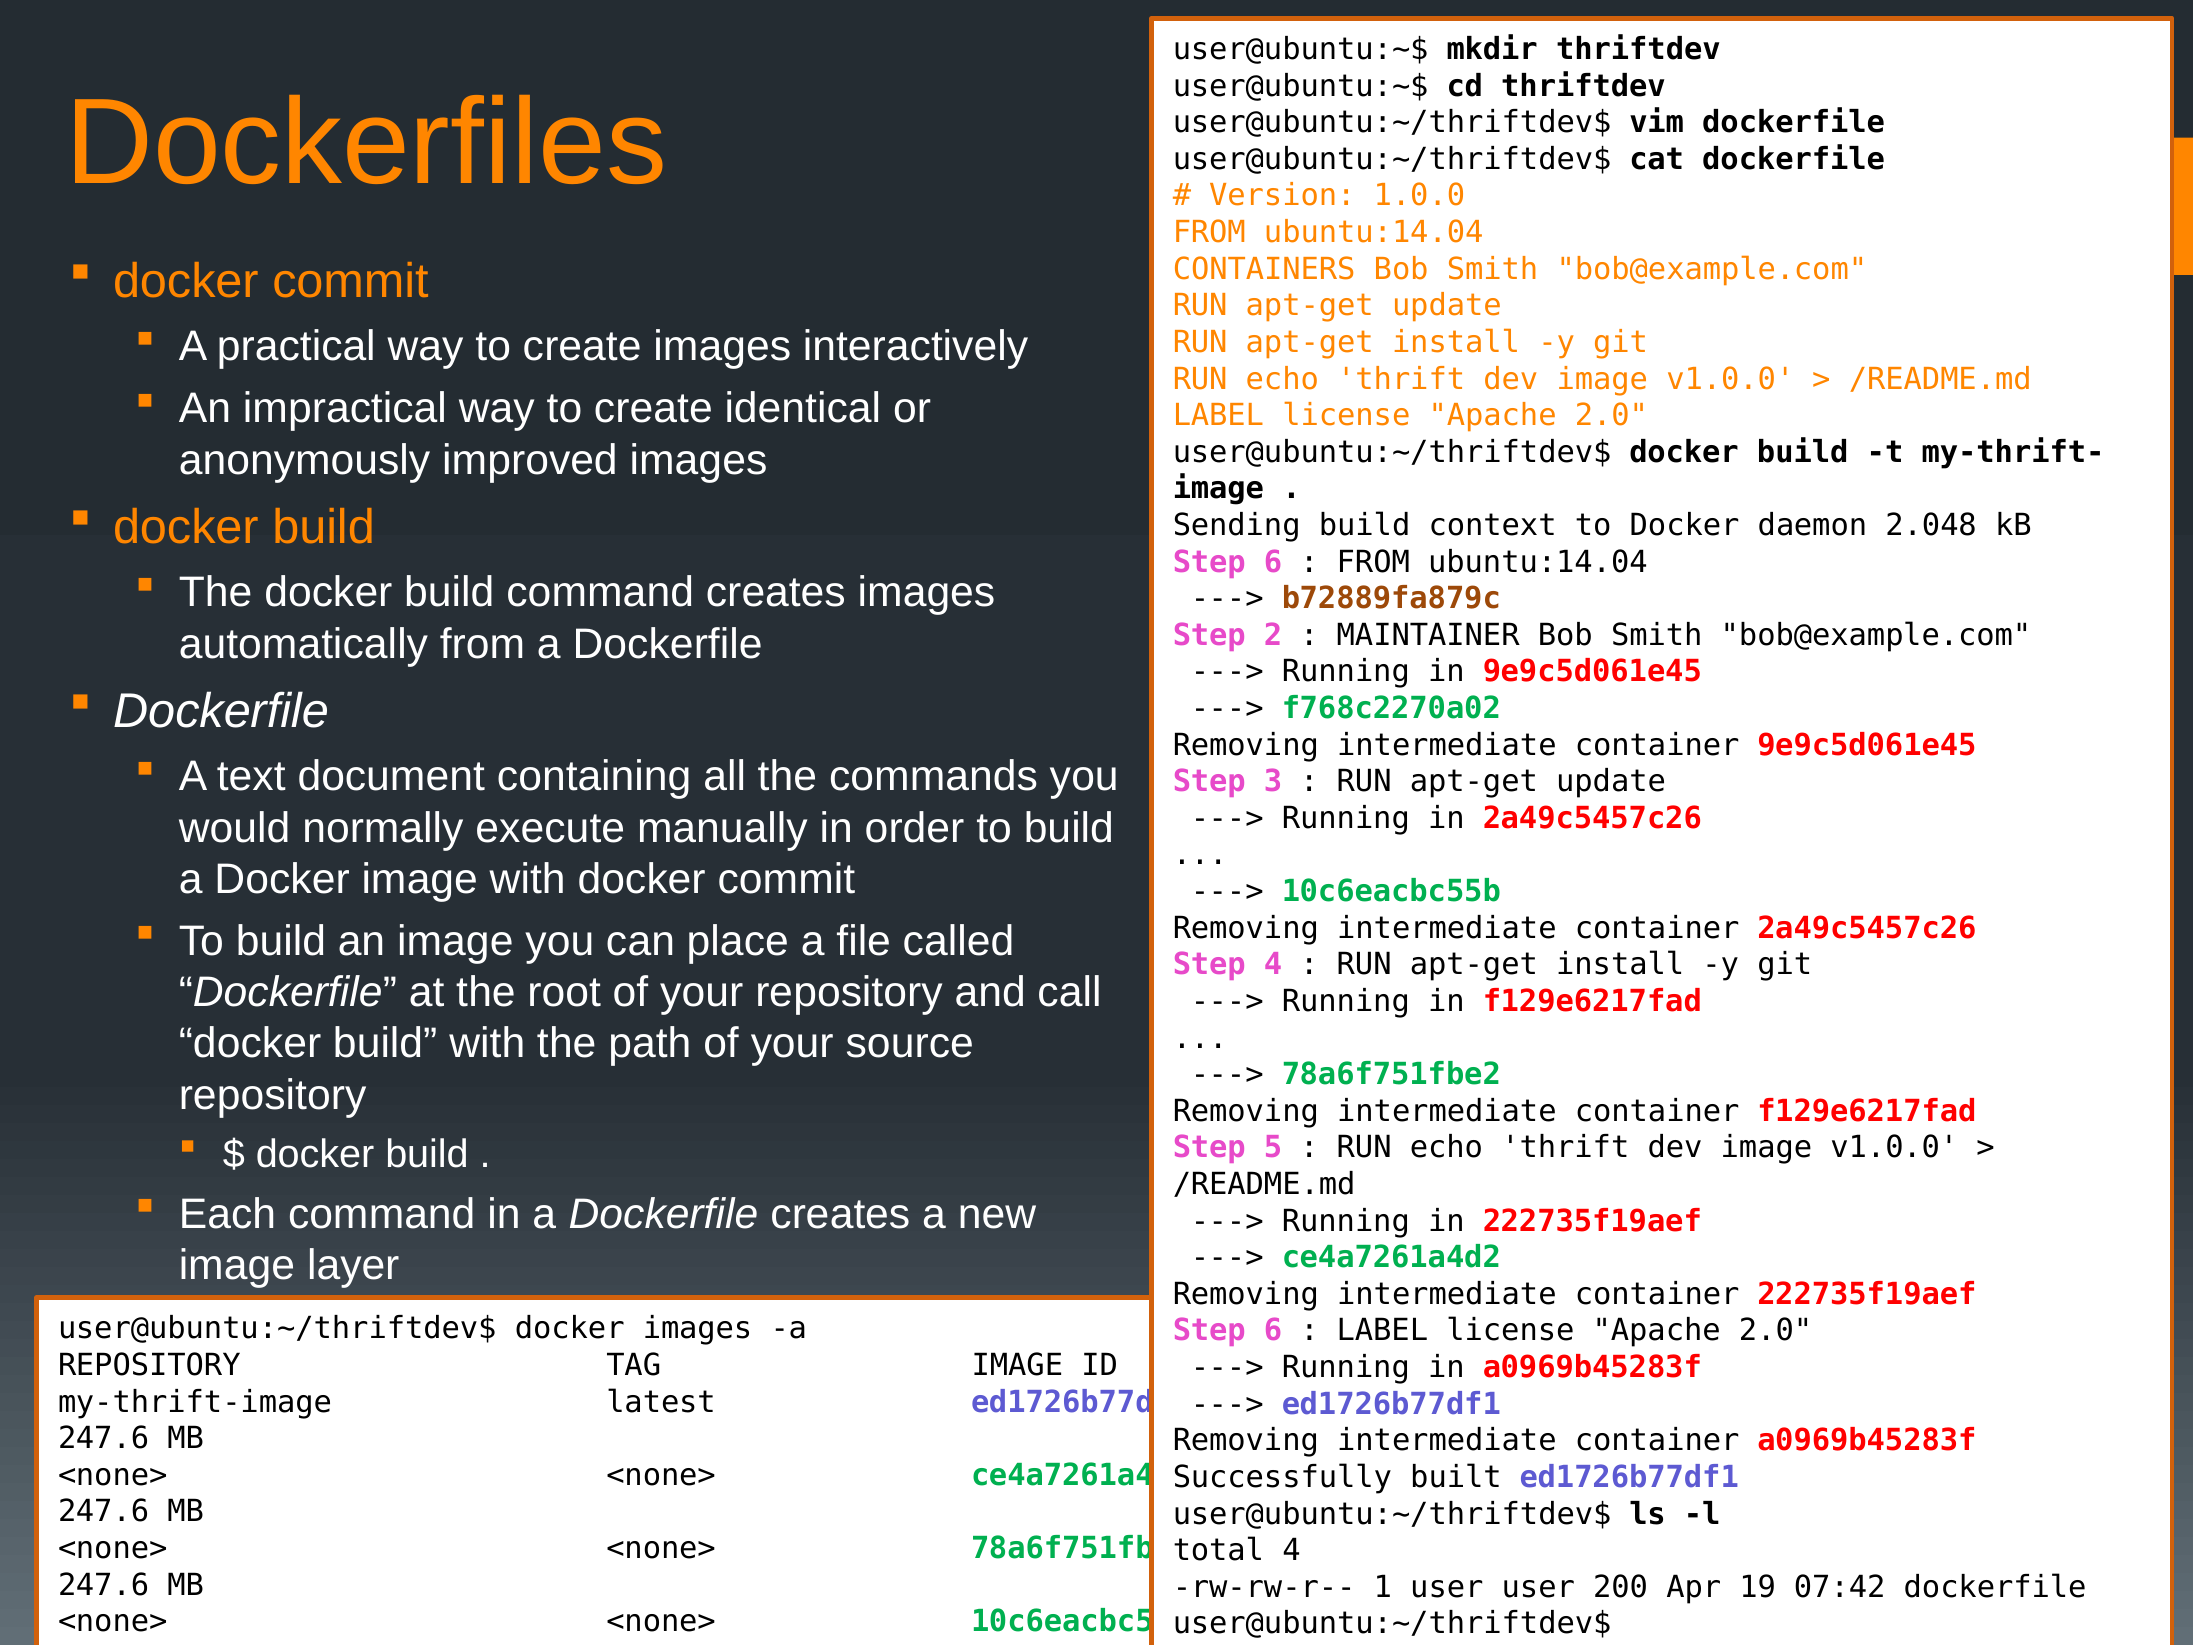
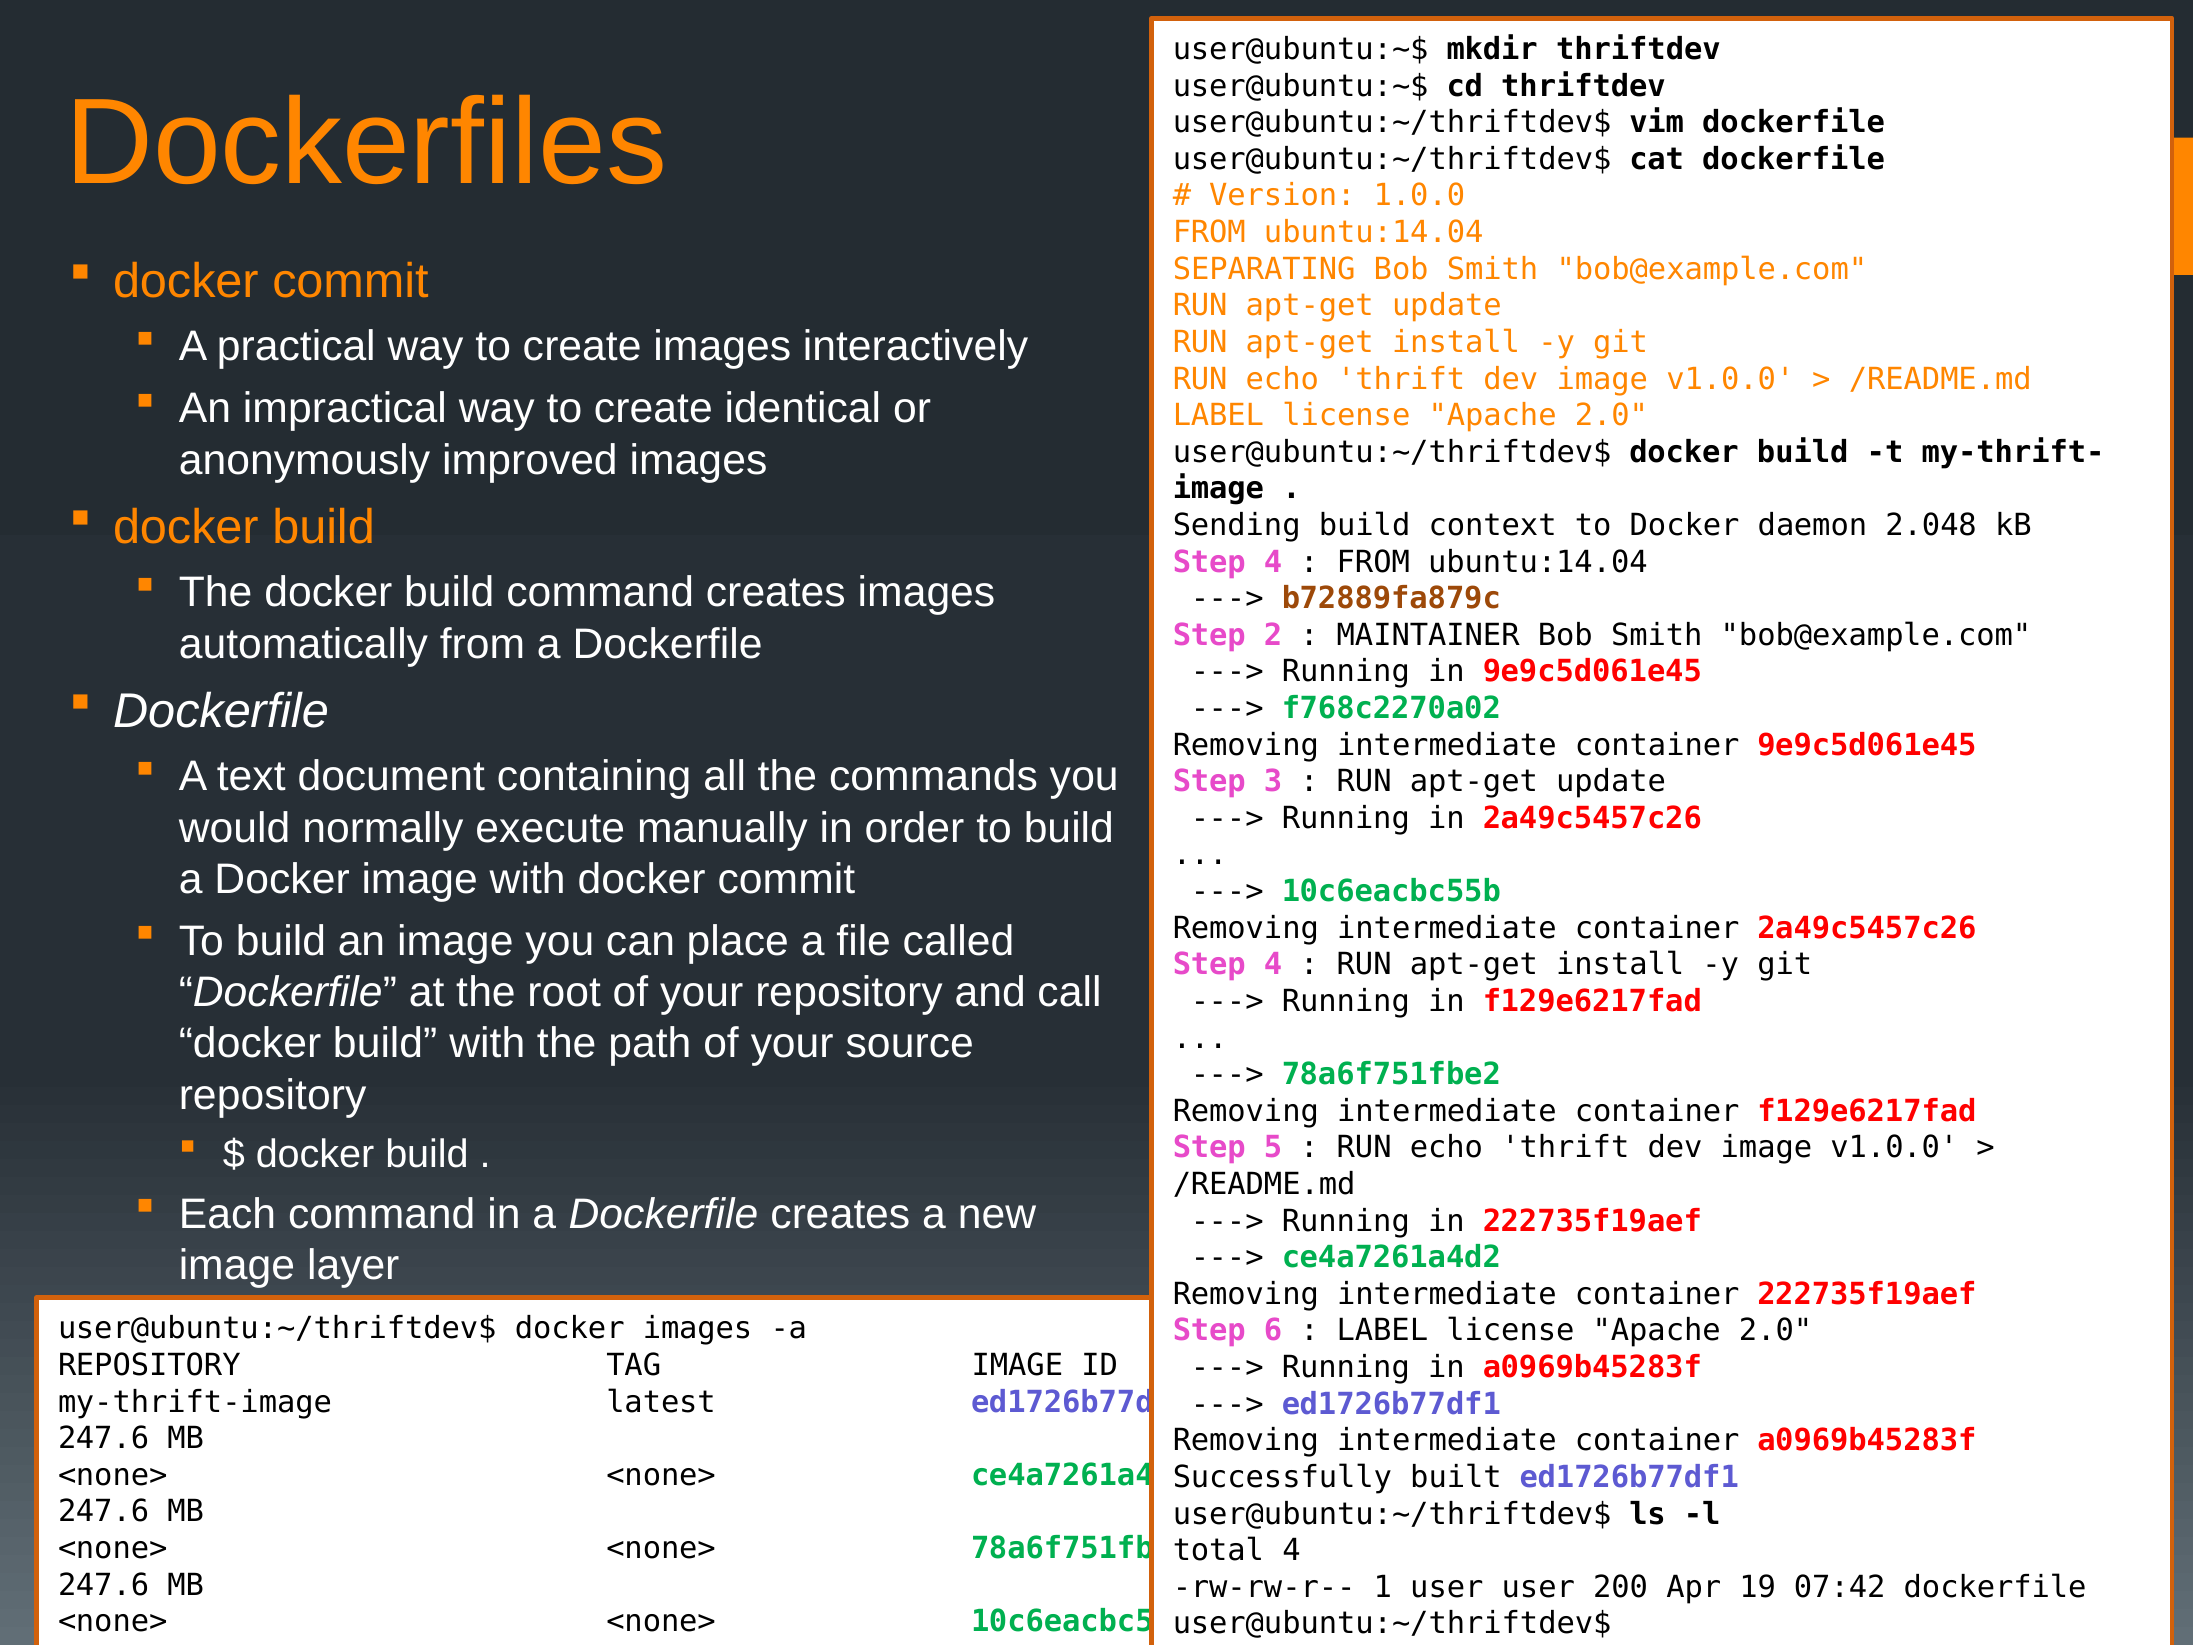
CONTAINERS: CONTAINERS -> SEPARATING (1264, 269)
6: 6 -> 4 (1273, 562)
